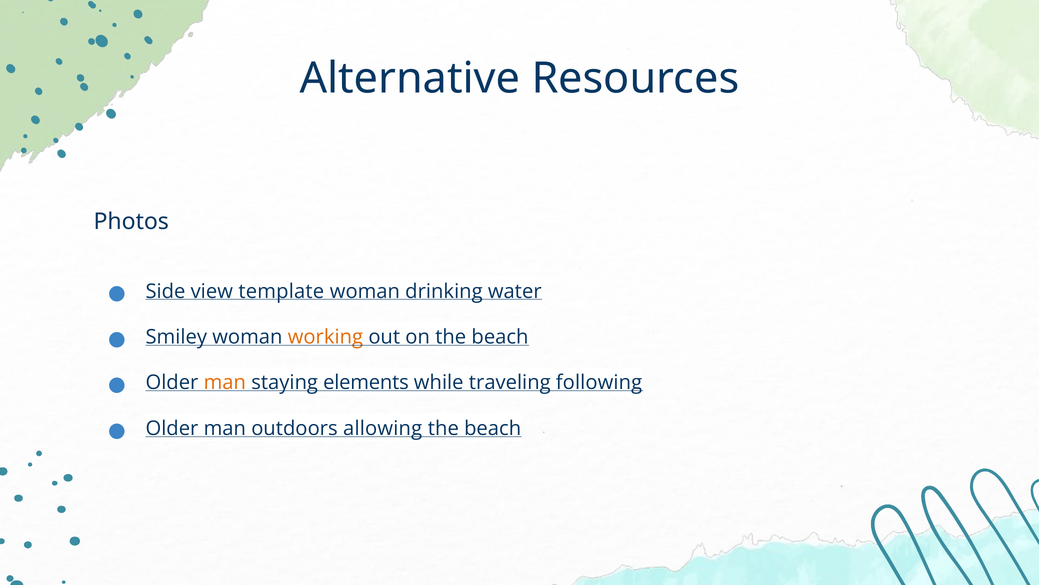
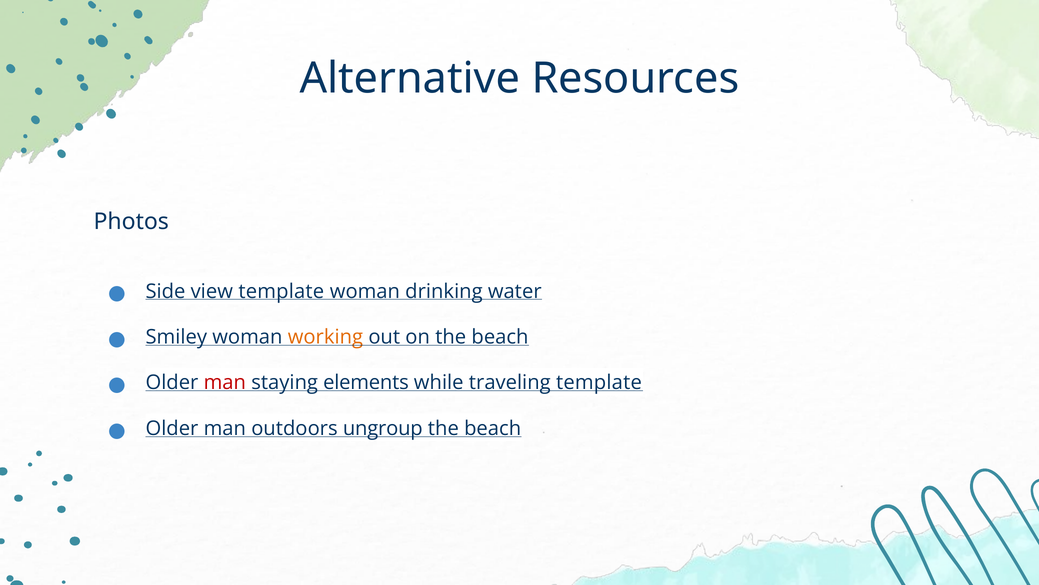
man colour: orange -> red (225, 382)
traveling following: following -> template (599, 382)
allowing: allowing -> ungroup (383, 428)
